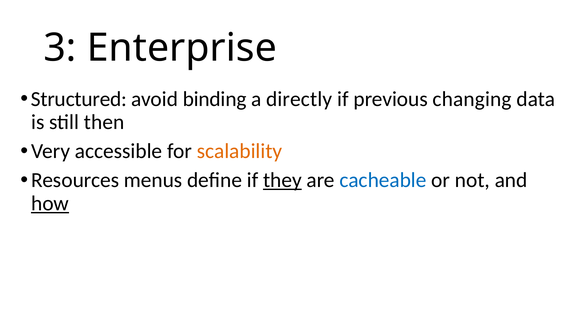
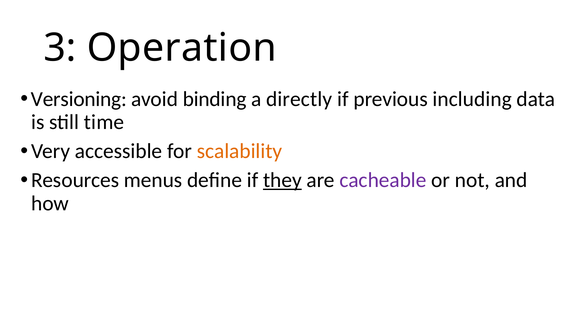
Enterprise: Enterprise -> Operation (182, 48)
Structured: Structured -> Versioning (79, 99)
changing: changing -> including (472, 99)
then: then -> time (104, 122)
cacheable colour: blue -> purple (383, 180)
how underline: present -> none (50, 203)
